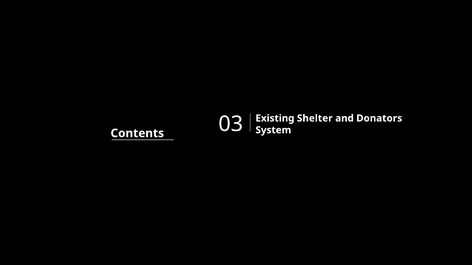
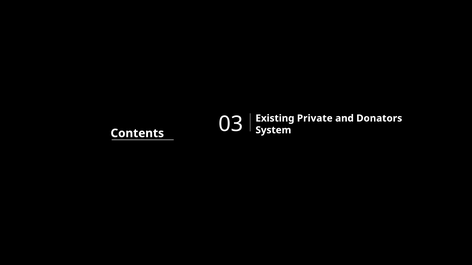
Shelter: Shelter -> Private (315, 118)
